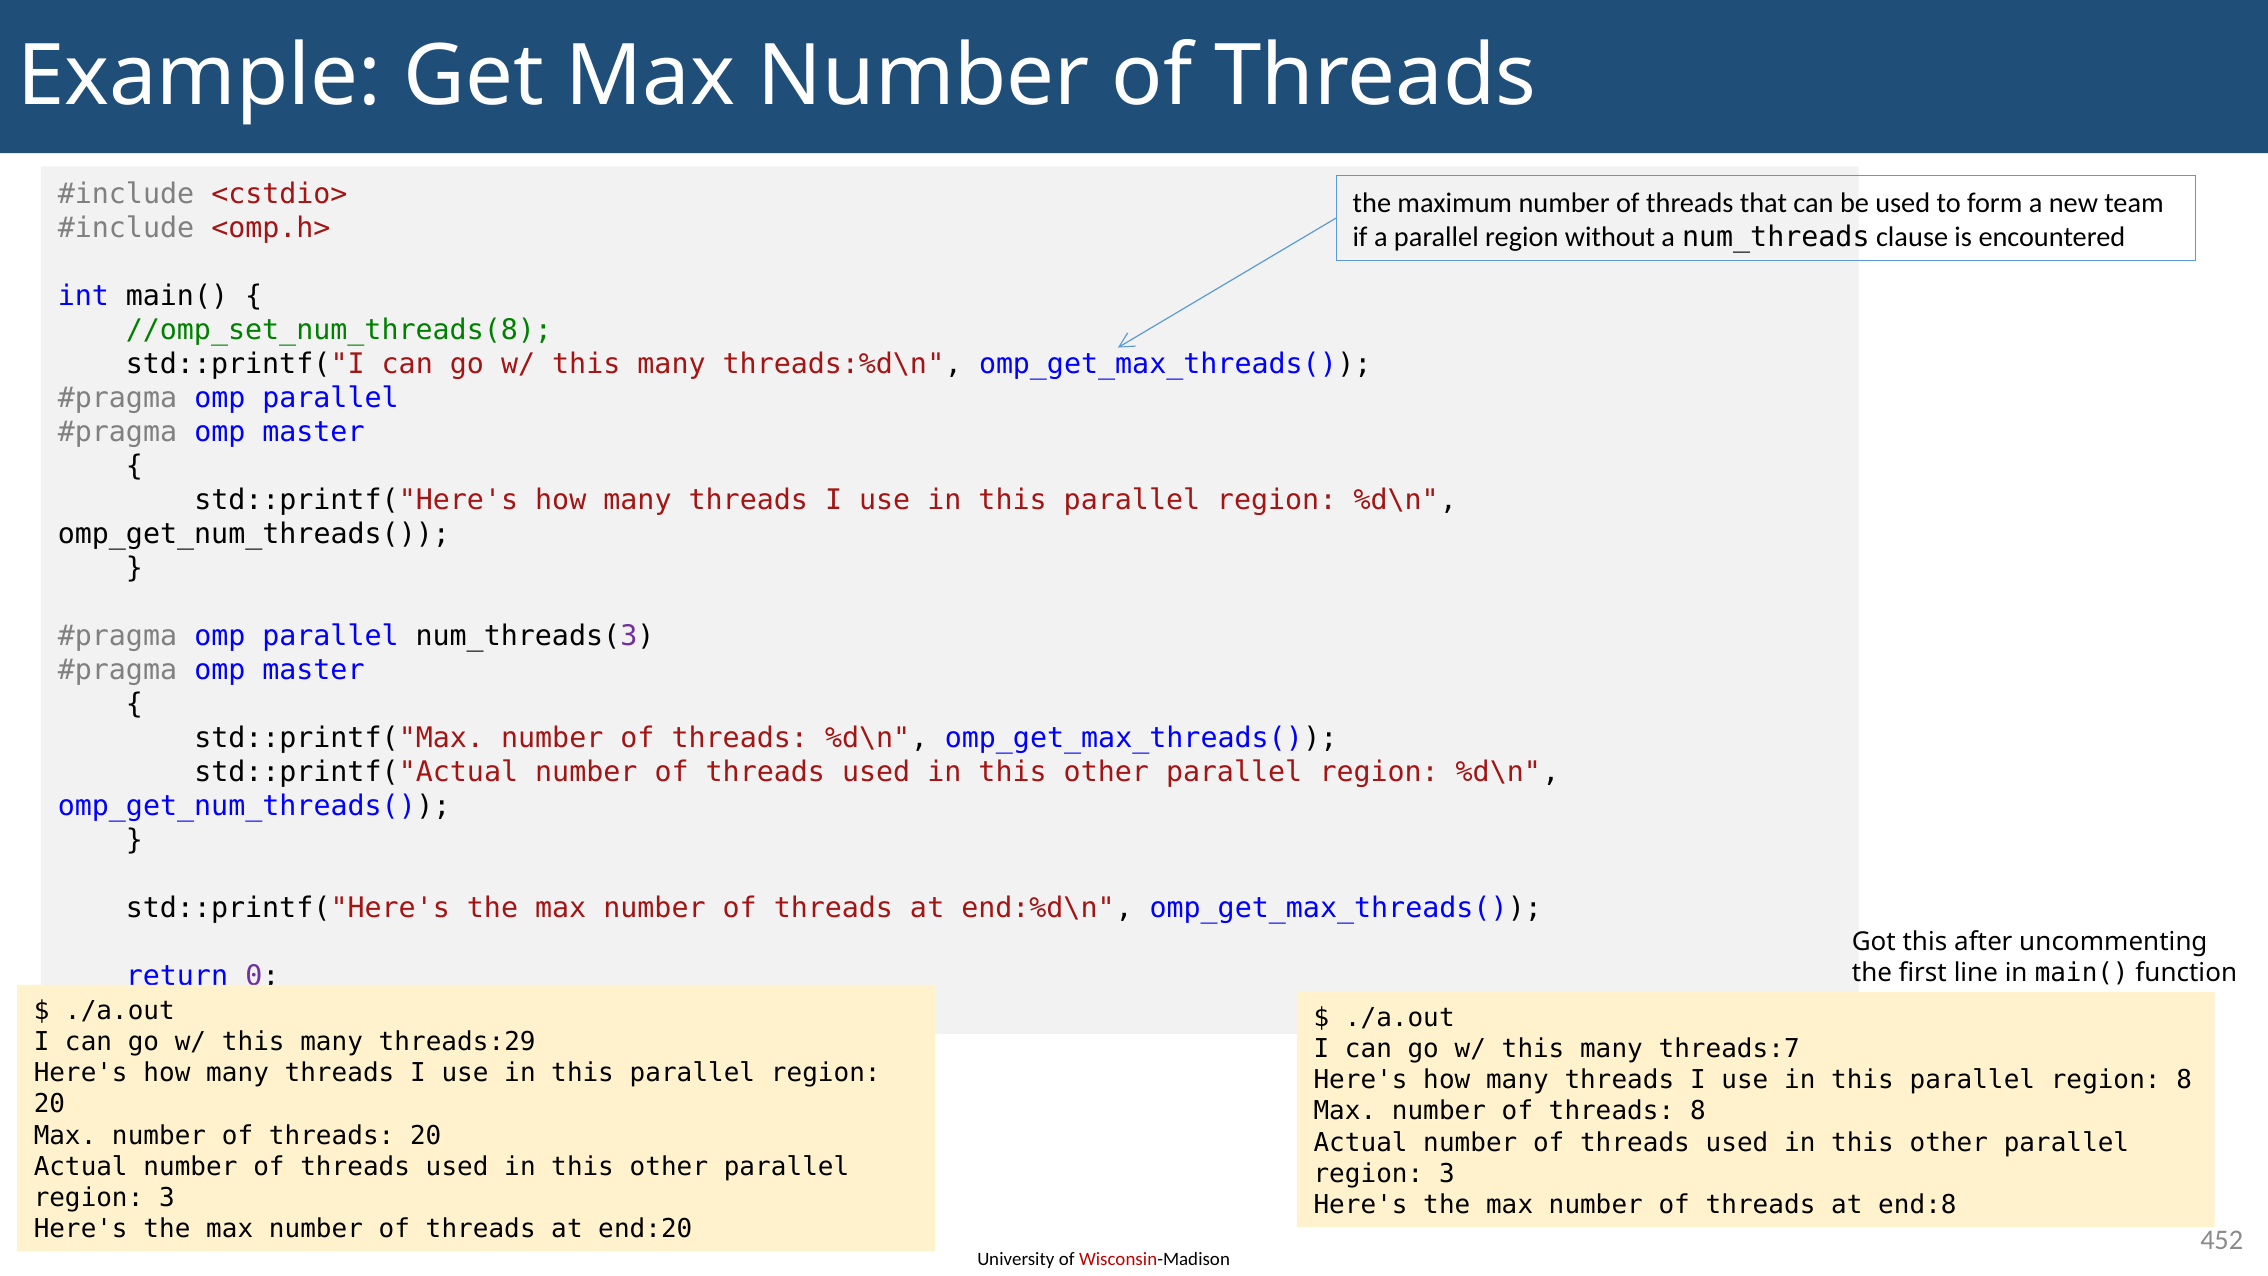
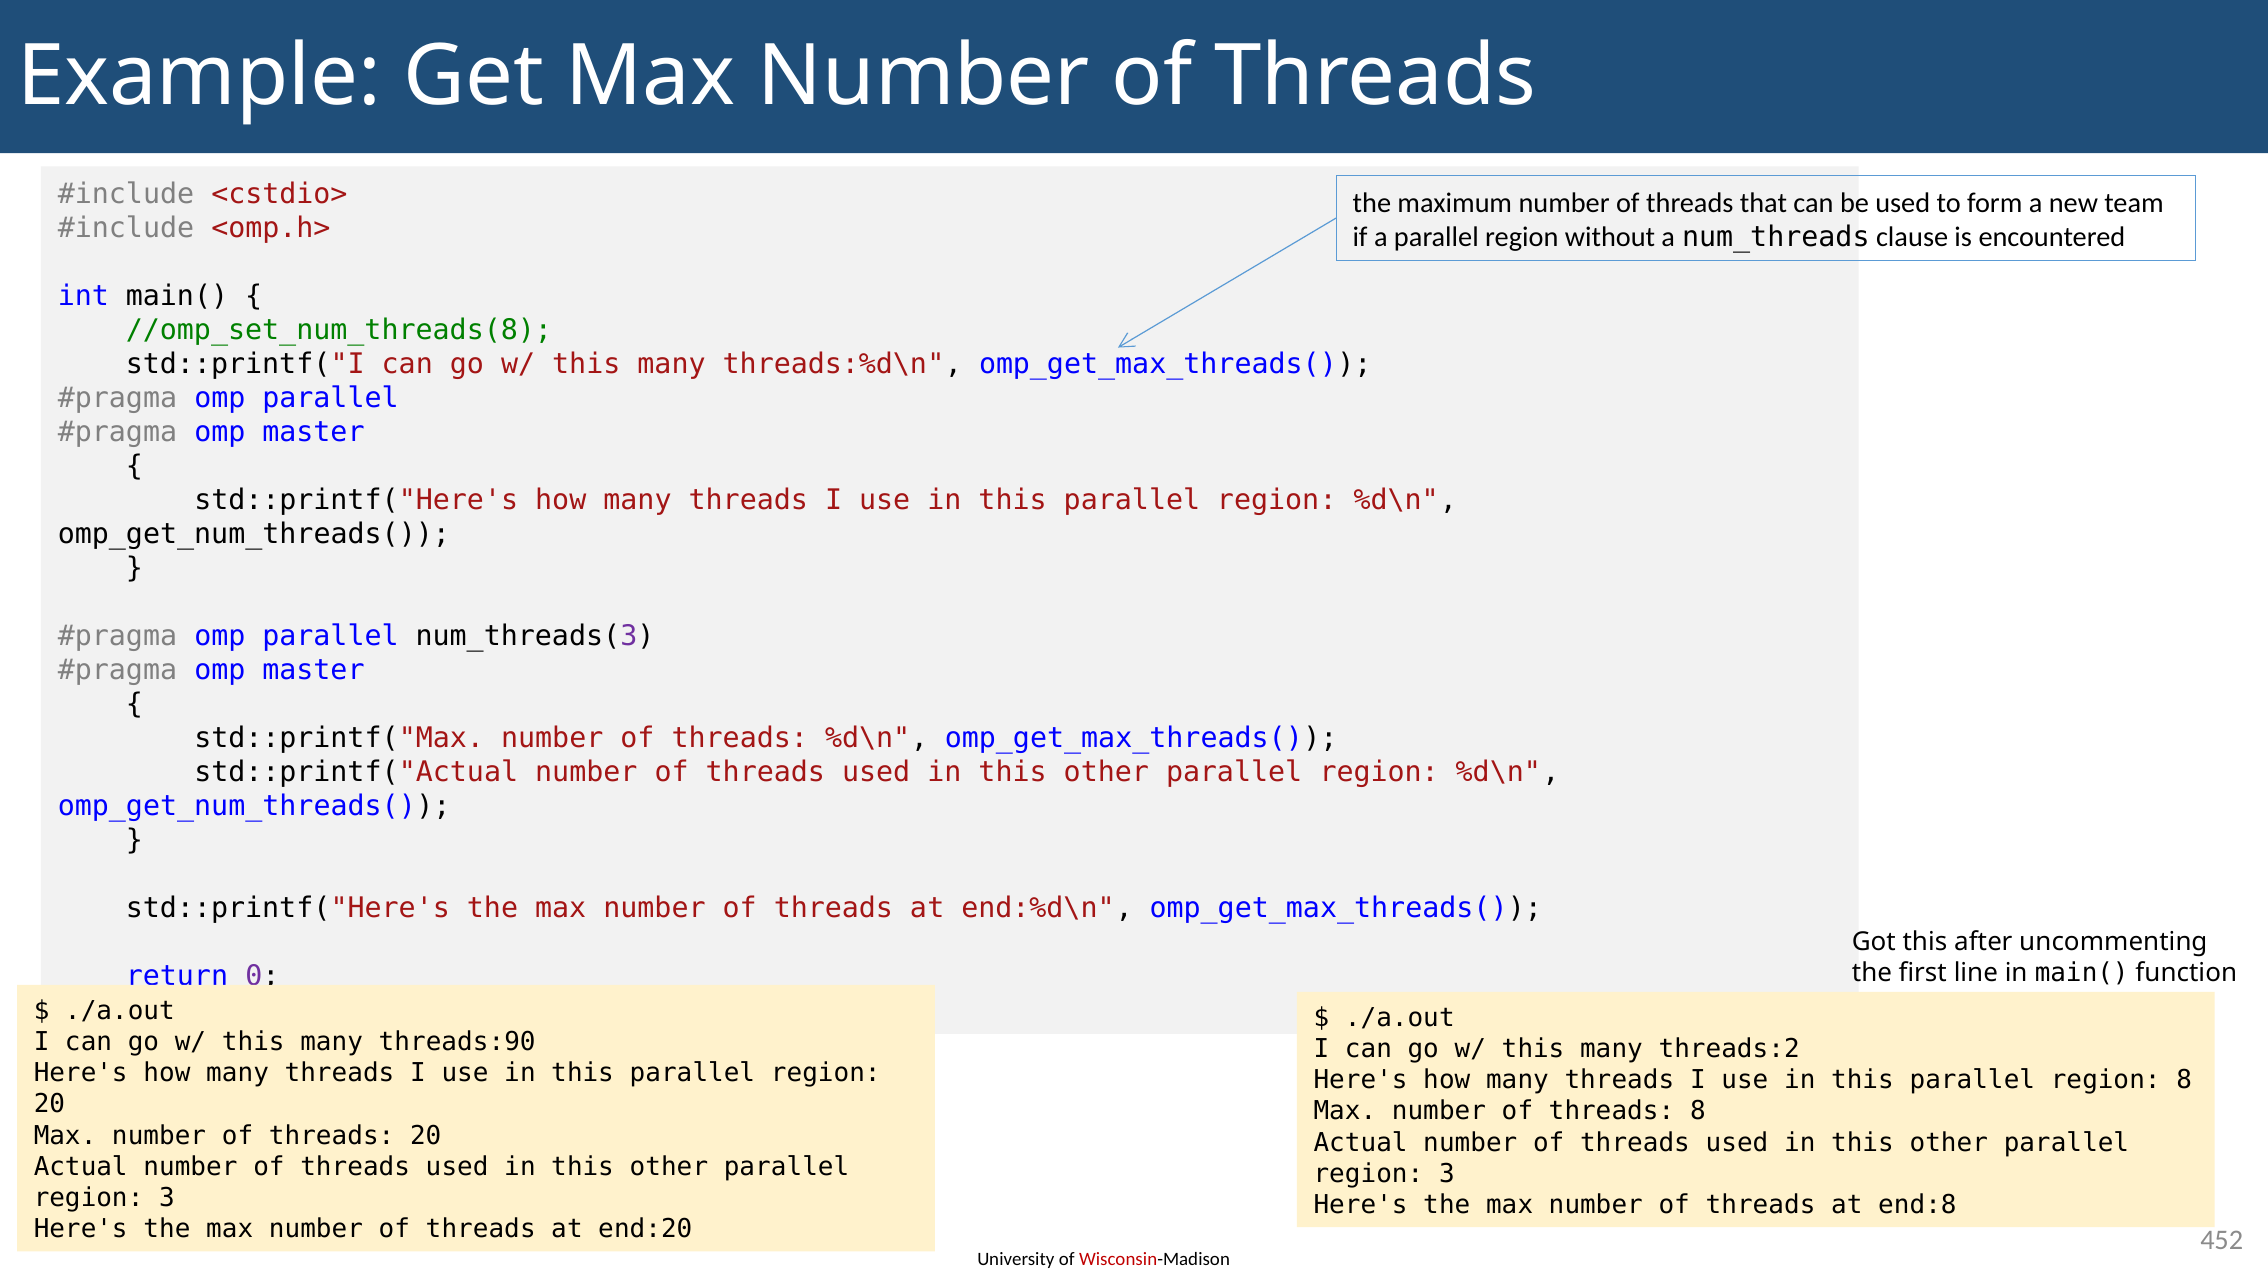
threads:29: threads:29 -> threads:90 (457, 1042)
threads:7: threads:7 -> threads:2 (1729, 1049)
